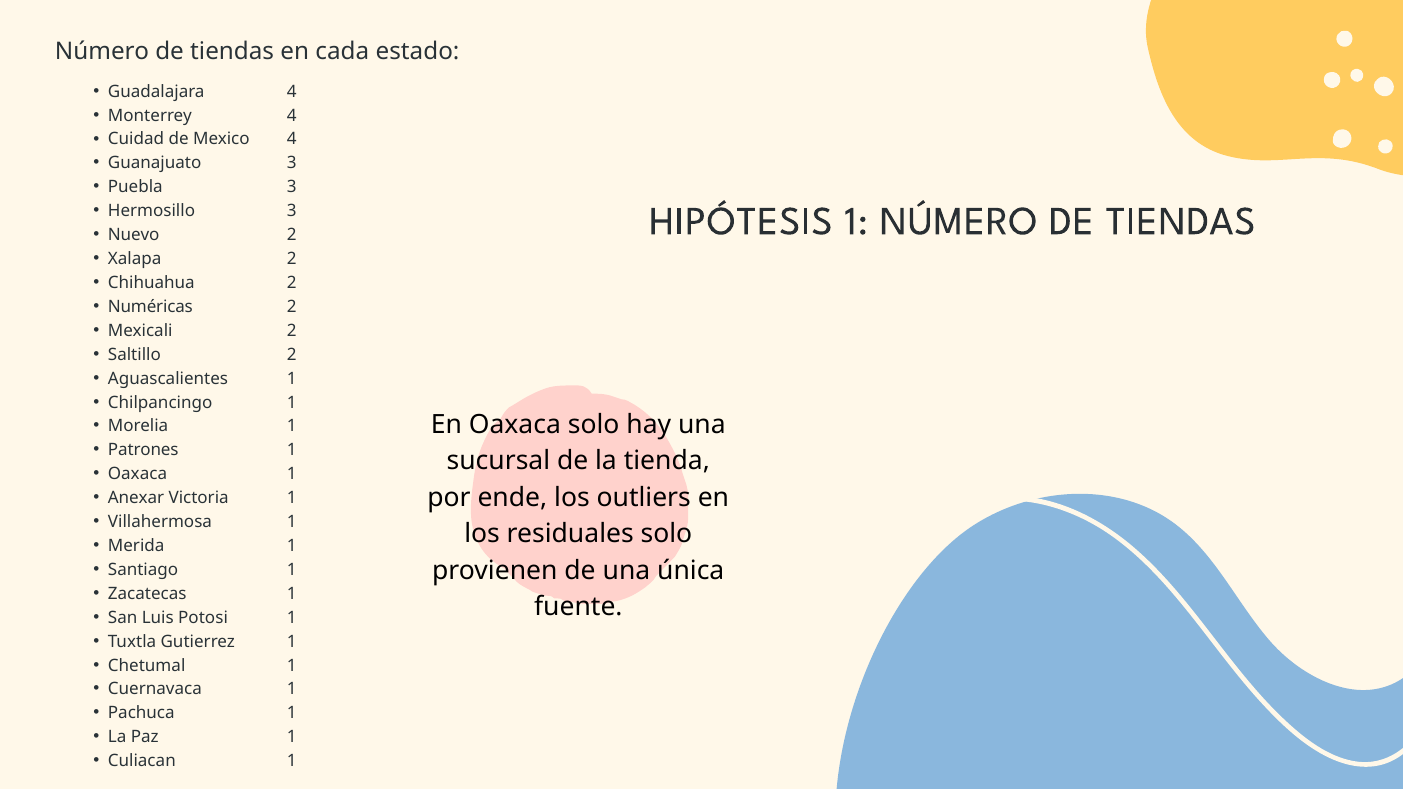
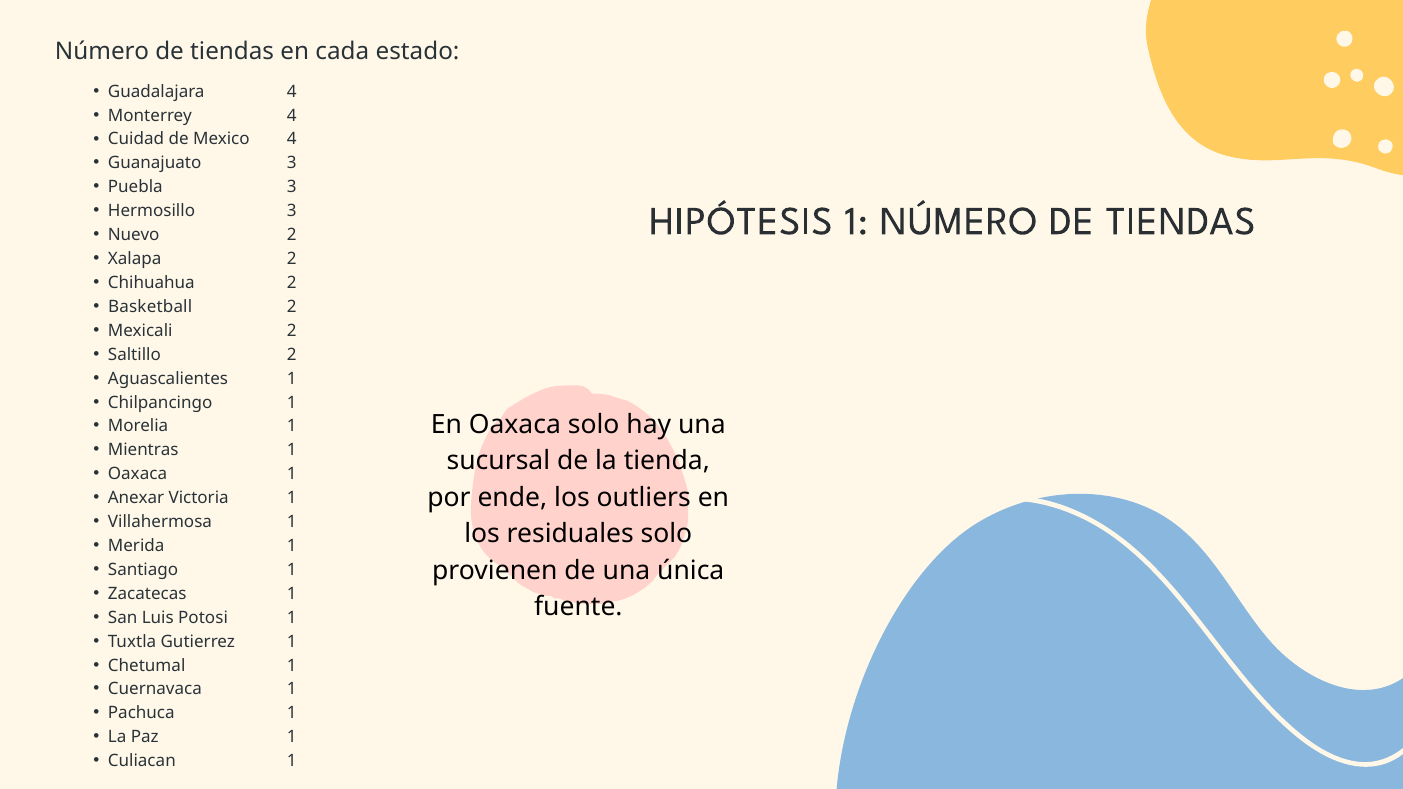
Numéricas: Numéricas -> Basketball (150, 307)
Patrones: Patrones -> Mientras (143, 450)
